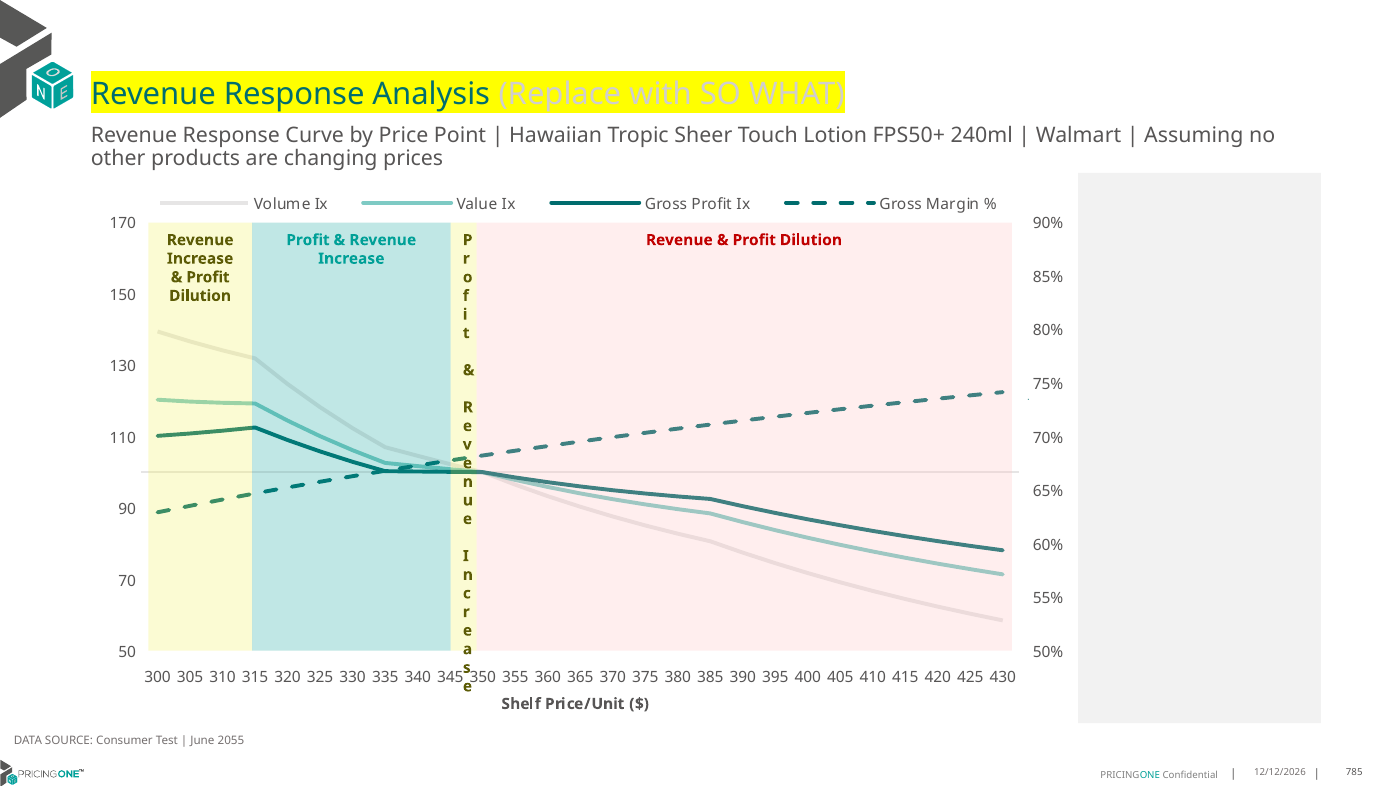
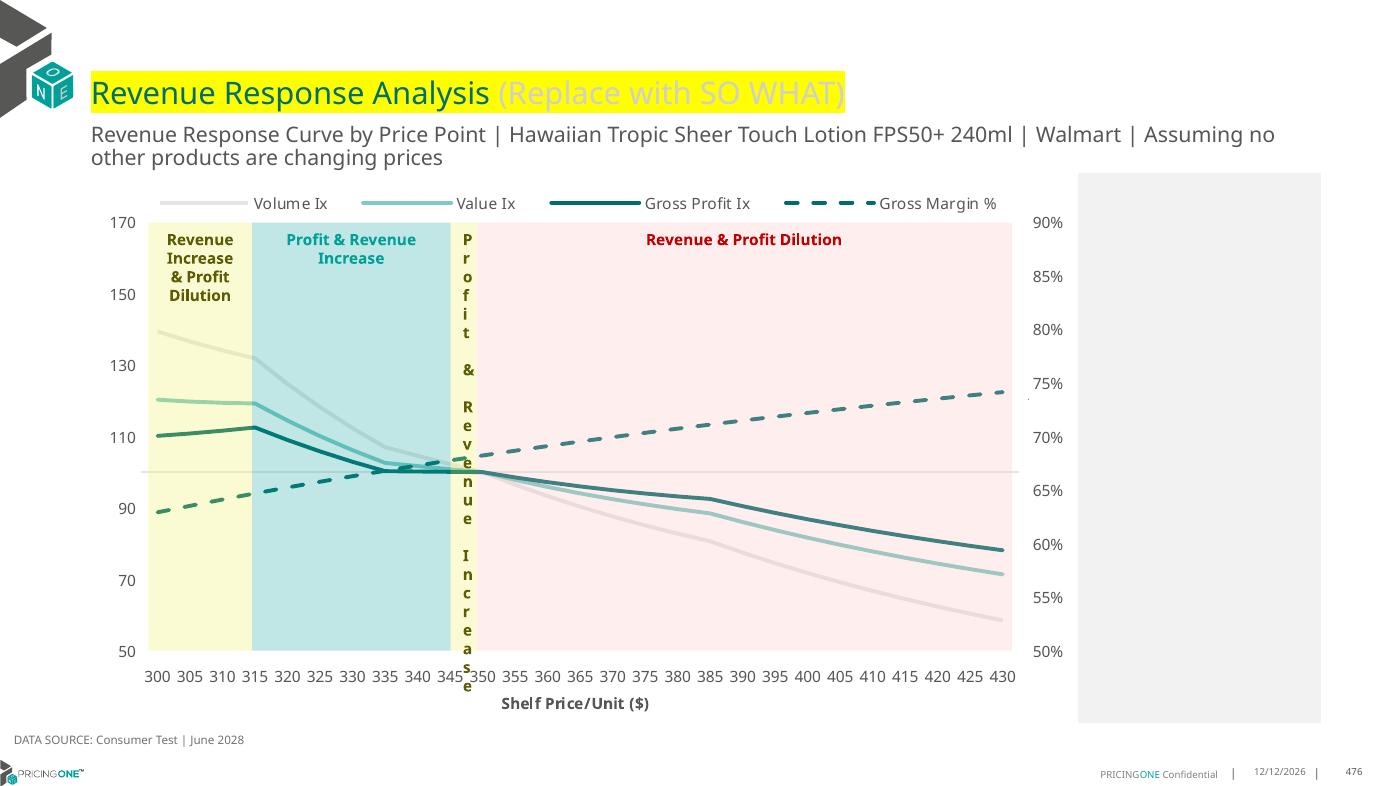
2055: 2055 -> 2028 (231, 740)
785: 785 -> 476 (1354, 773)
